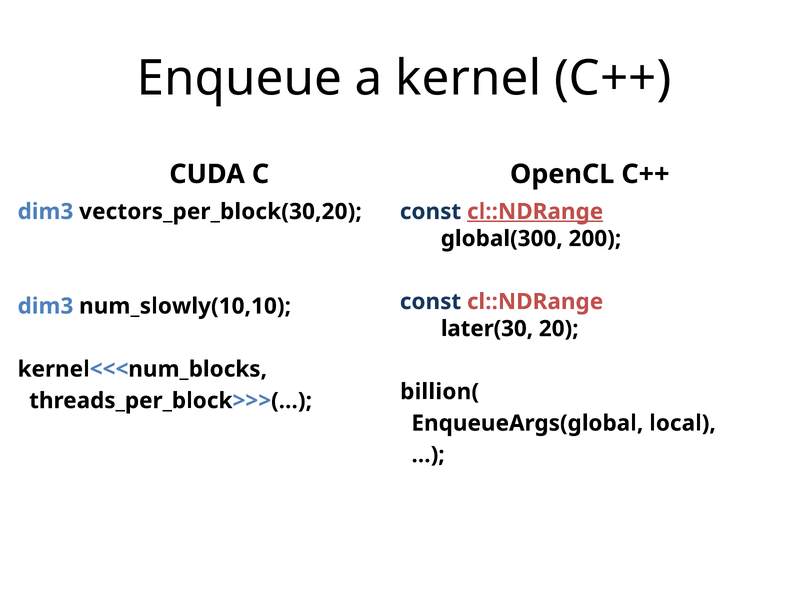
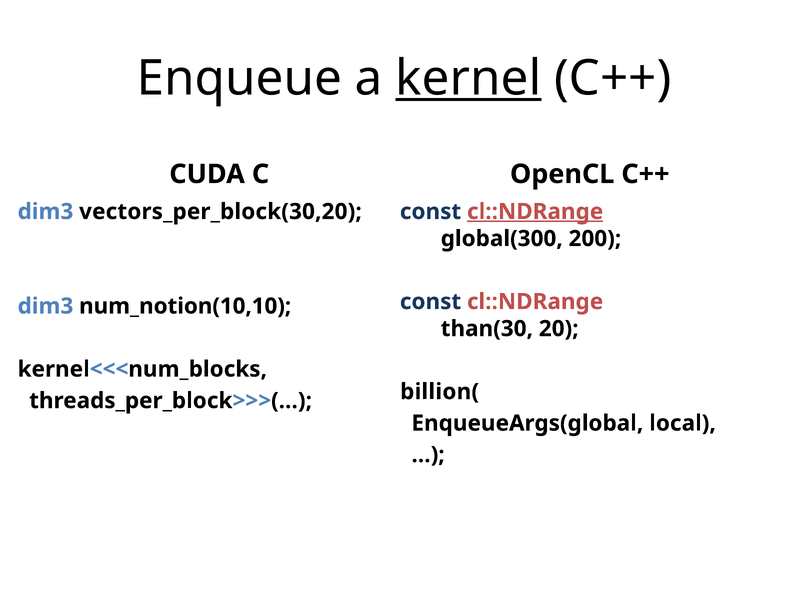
kernel underline: none -> present (468, 78)
num_slowly(10,10: num_slowly(10,10 -> num_notion(10,10 (185, 306)
later(30: later(30 -> than(30 (487, 329)
